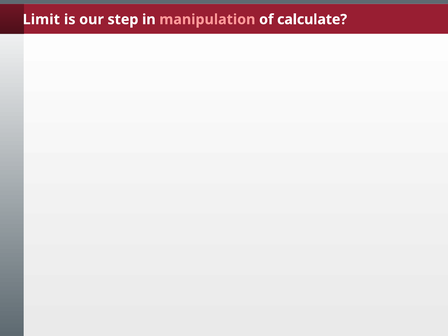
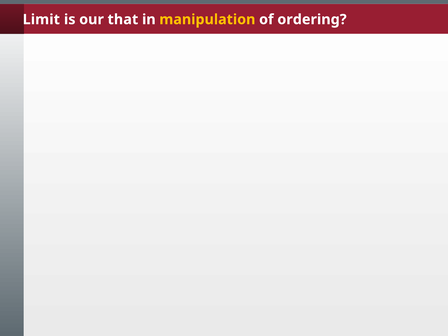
step: step -> that (123, 19)
manipulation colour: pink -> yellow (207, 19)
calculate: calculate -> ordering (312, 19)
